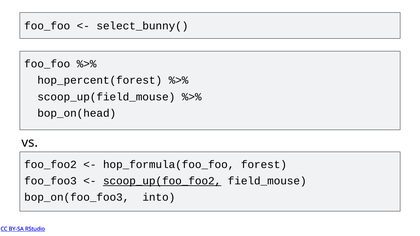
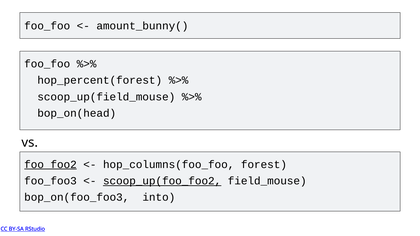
select_bunny(: select_bunny( -> amount_bunny( (142, 26)
foo_foo2 underline: none -> present (50, 165)
hop_formula(foo_foo: hop_formula(foo_foo -> hop_columns(foo_foo (169, 165)
